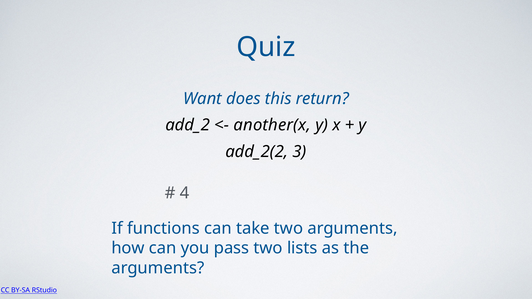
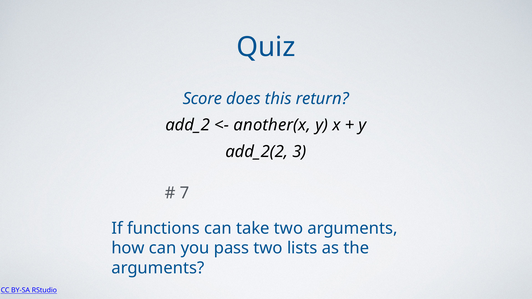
Want: Want -> Score (202, 99)
4: 4 -> 7 (185, 193)
